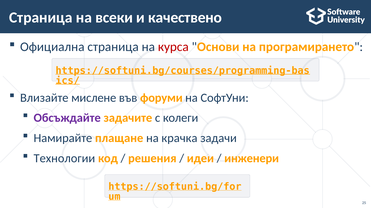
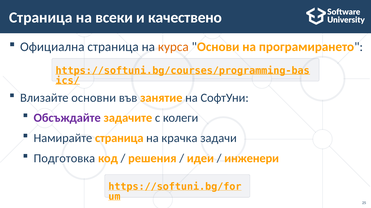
курса colour: red -> orange (173, 47)
мислене: мислене -> основни (94, 98)
форуми: форуми -> занятие (161, 98)
Намирайте плащане: плащане -> страница (119, 139)
Технологии: Технологии -> Подготовка (64, 159)
